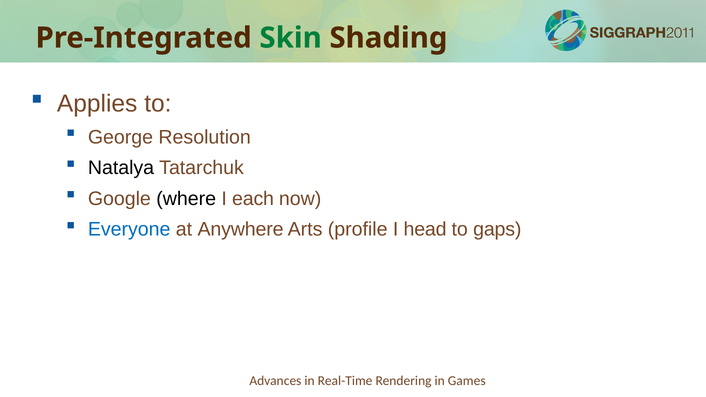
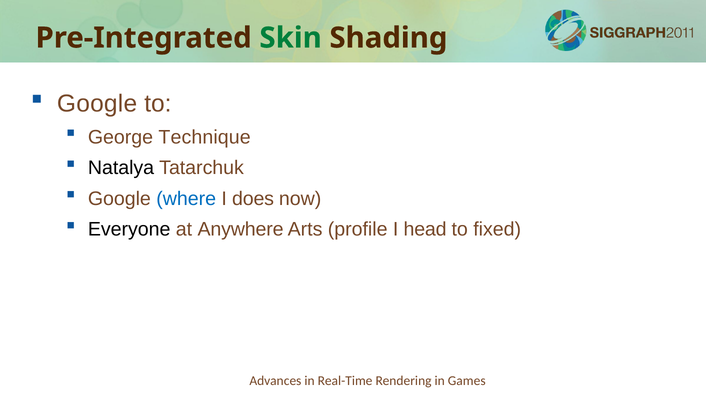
Applies: Applies -> Google (97, 104)
Resolution: Resolution -> Technique (205, 137)
where colour: black -> blue (186, 199)
each: each -> does (253, 199)
Everyone colour: blue -> black (129, 230)
gaps: gaps -> fixed (497, 230)
